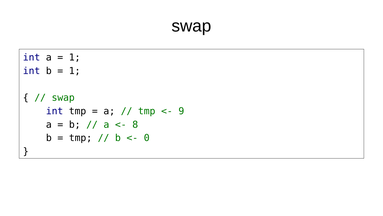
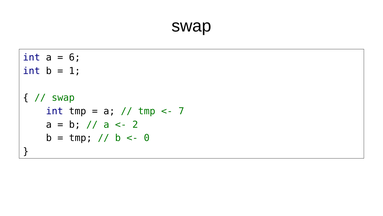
1: 1 -> 6 (75, 57)
9: 9 -> 7 (181, 111)
8: 8 -> 2 (135, 124)
